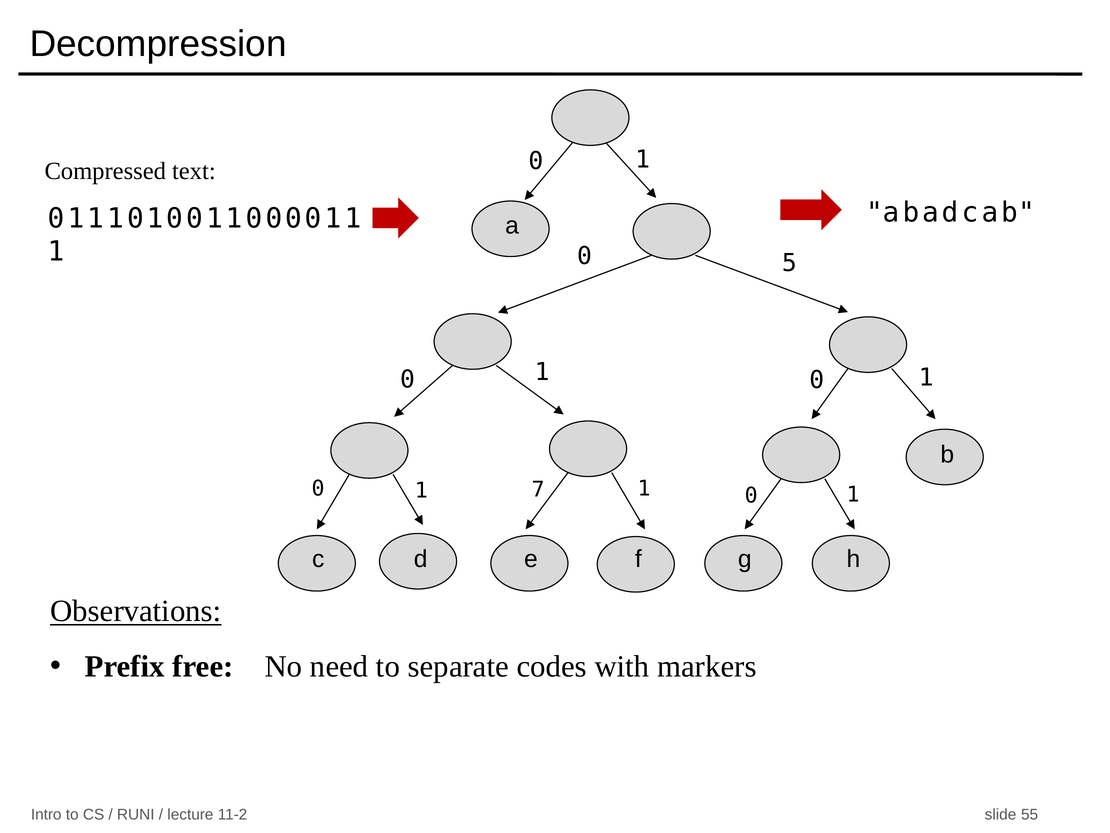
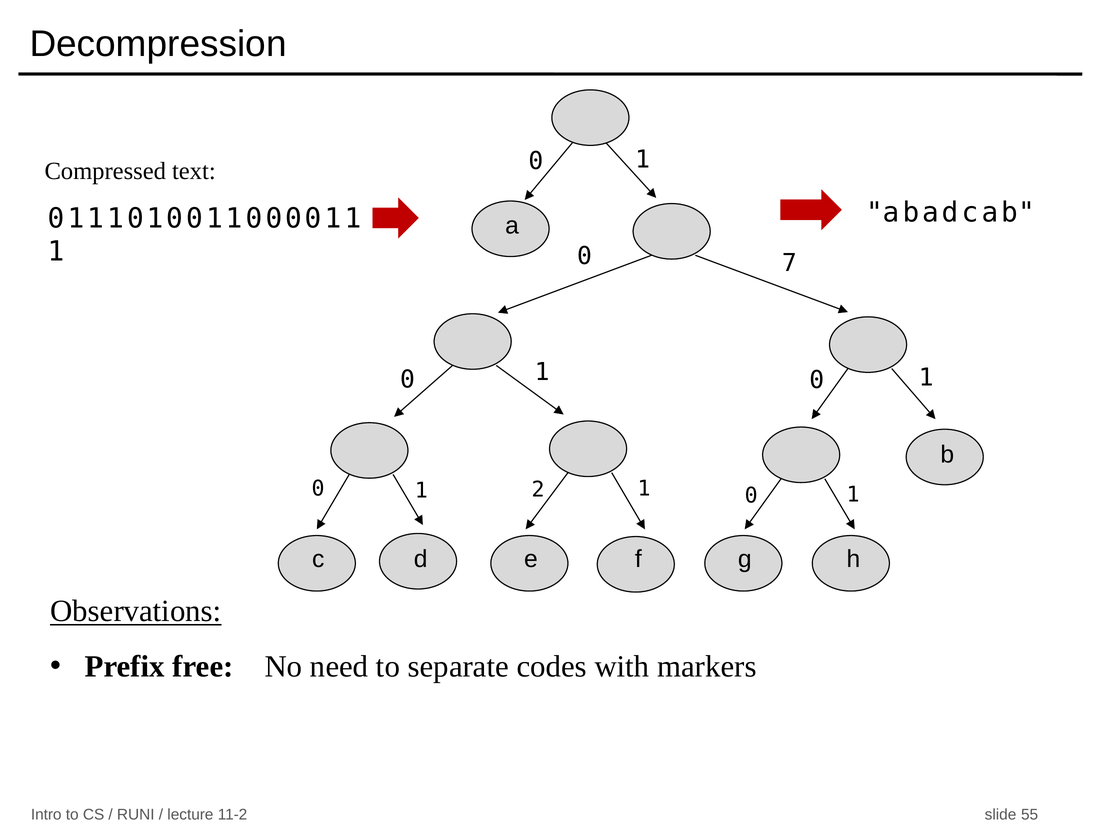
5: 5 -> 7 (789, 263)
7: 7 -> 2 (538, 489)
